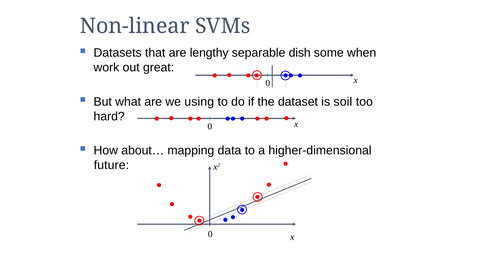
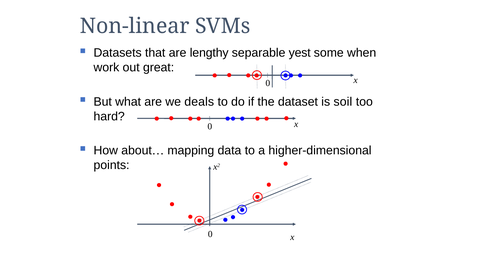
dish: dish -> yest (300, 53)
using: using -> deals (199, 101)
future: future -> points (112, 165)
